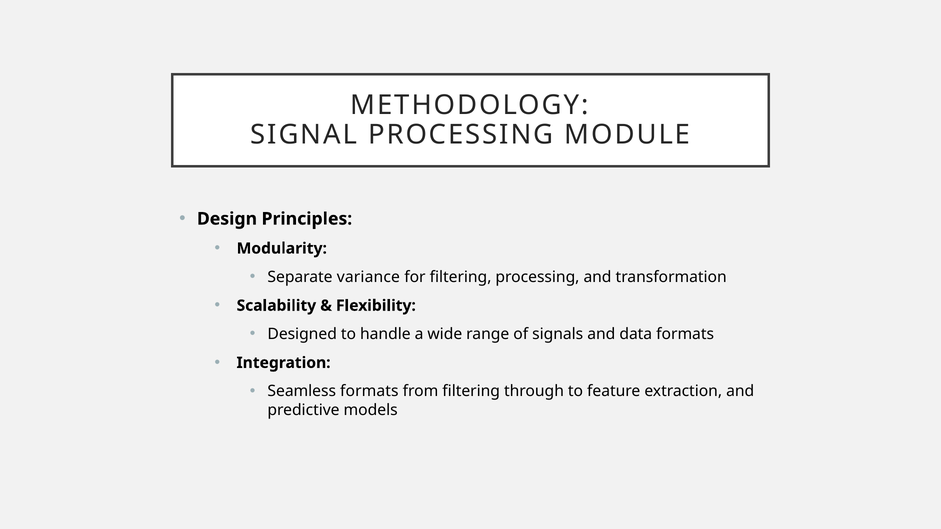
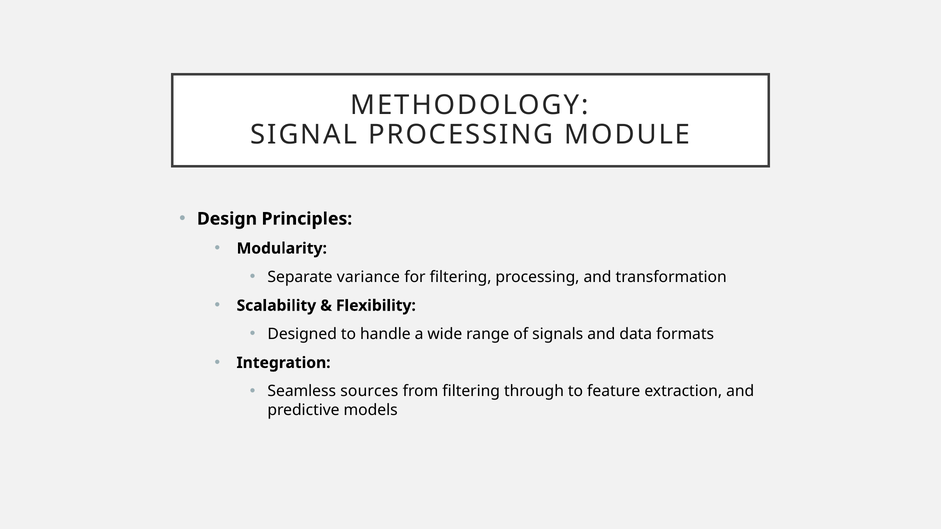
Seamless formats: formats -> sources (369, 392)
